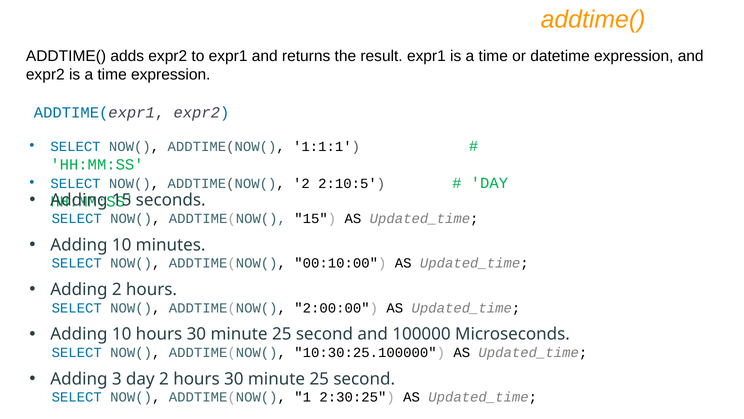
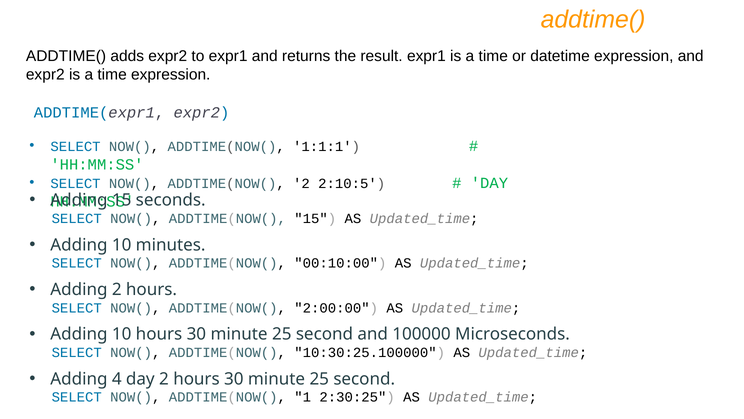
3: 3 -> 4 (117, 379)
